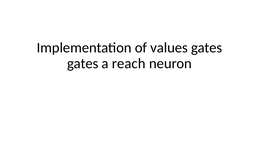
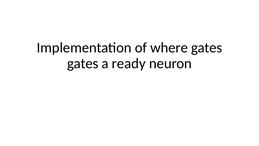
values: values -> where (169, 48)
reach: reach -> ready (129, 63)
